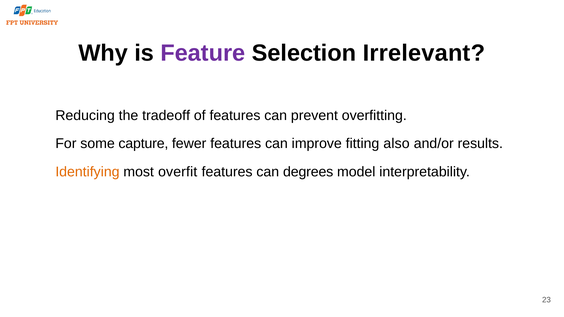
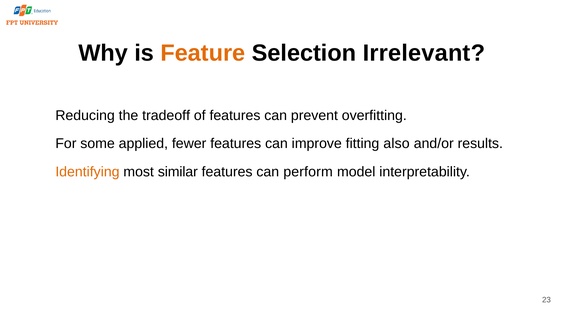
Feature colour: purple -> orange (203, 53)
capture: capture -> applied (143, 144)
overfit: overfit -> similar (178, 172)
degrees: degrees -> perform (308, 172)
